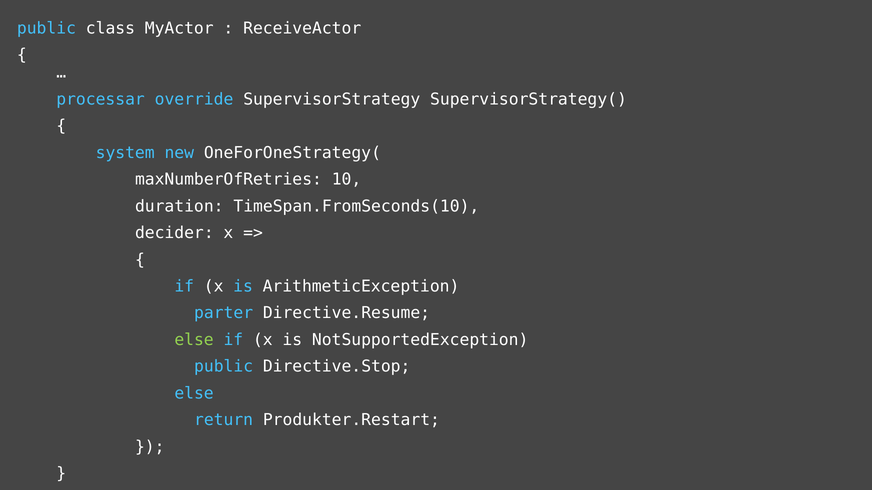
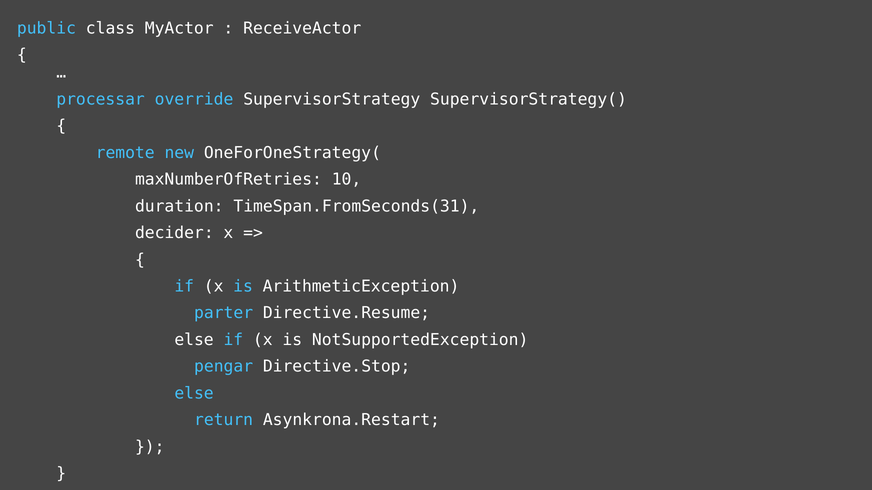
system: system -> remote (125, 153)
TimeSpan.FromSeconds(10: TimeSpan.FromSeconds(10 -> TimeSpan.FromSeconds(31 (356, 206)
else colour: light green -> white (194, 340)
public: public -> pengar (224, 367)
Produkter.Restart: Produkter.Restart -> Asynkrona.Restart (351, 420)
